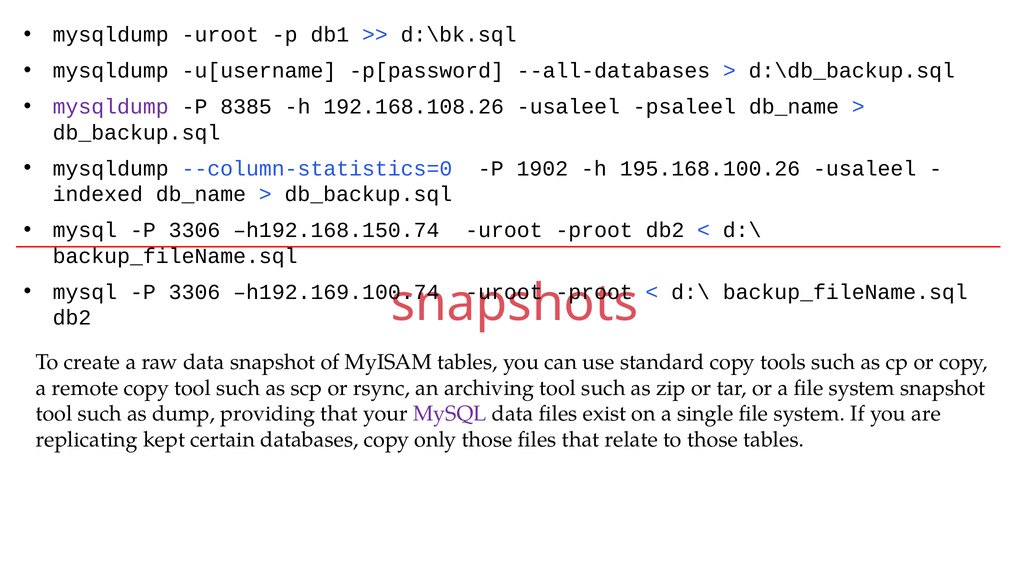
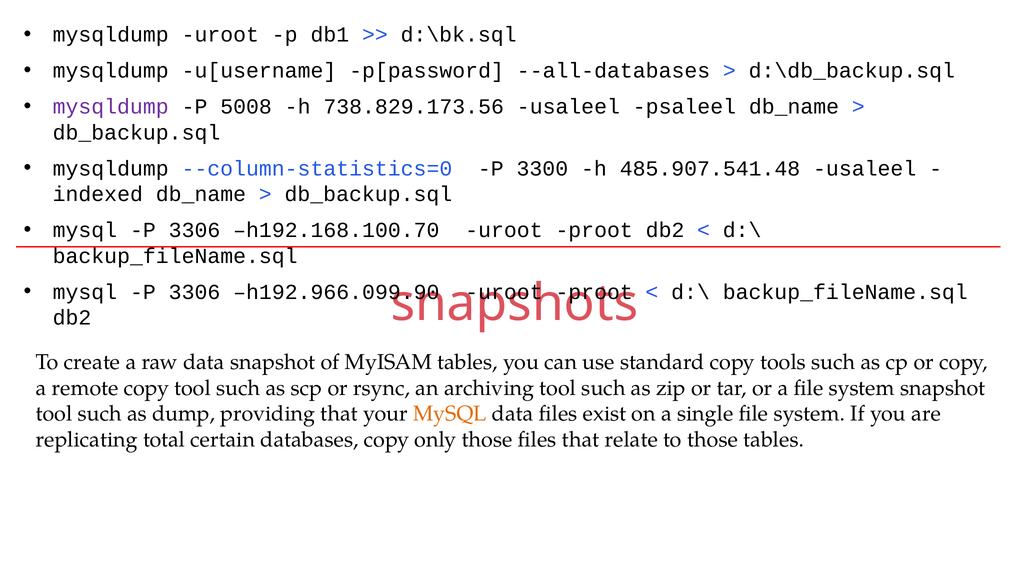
8385: 8385 -> 5008 (246, 107)
192.168.108.26: 192.168.108.26 -> 738.829.173.56 (414, 107)
1902: 1902 -> 3300 (542, 168)
195.168.100.26: 195.168.100.26 -> 485.907.541.48 (710, 168)
h192.168.150.74: h192.168.150.74 -> h192.168.100.70 (336, 230)
h192.169.100.74: h192.169.100.74 -> h192.966.099.90 (336, 292)
MySQL colour: purple -> orange (450, 414)
kept: kept -> total (164, 439)
